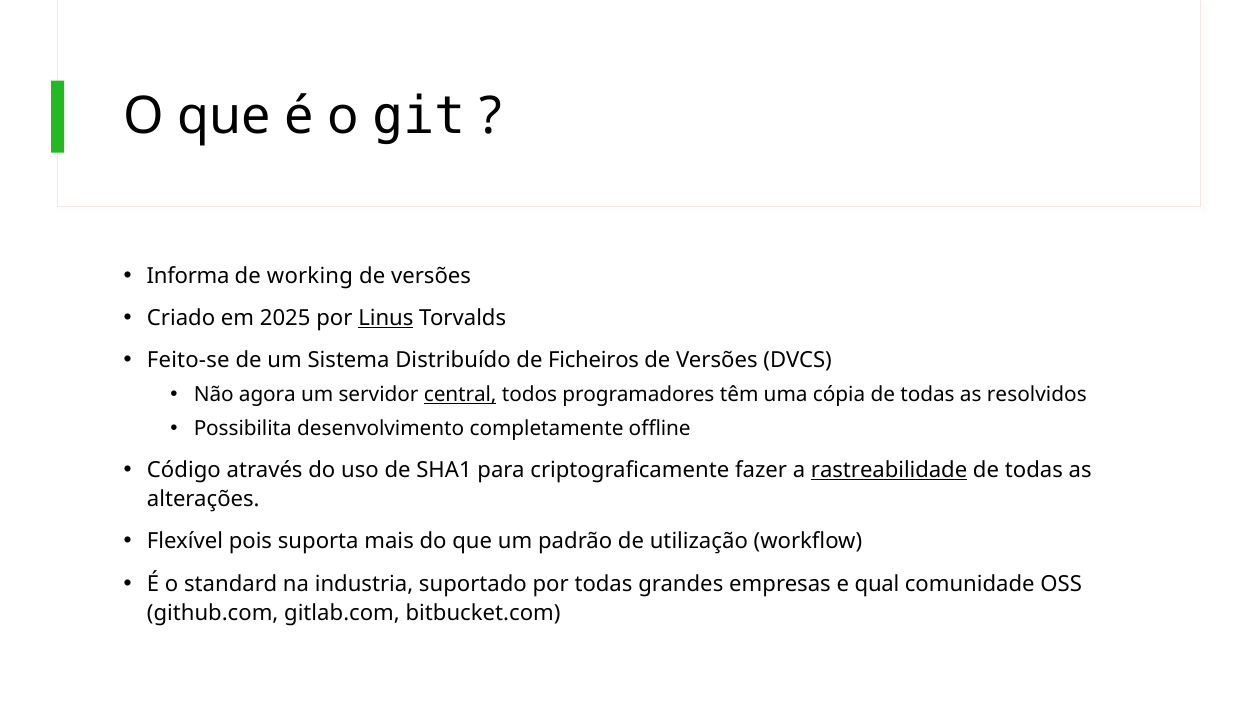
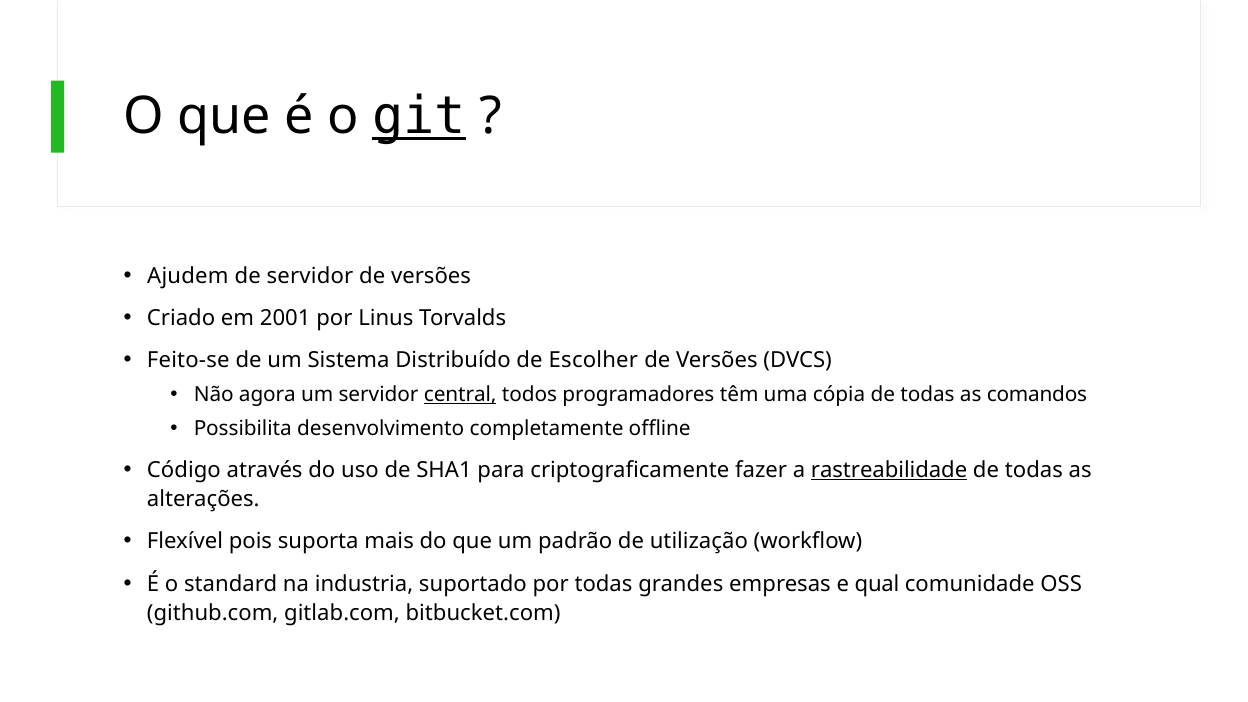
git underline: none -> present (419, 116)
Informa: Informa -> Ajudem (188, 276)
de working: working -> servidor (310, 276)
2025: 2025 -> 2001 (285, 318)
Linus underline: present -> none (386, 318)
Ficheiros: Ficheiros -> Escolher (593, 360)
resolvidos: resolvidos -> comandos (1037, 395)
